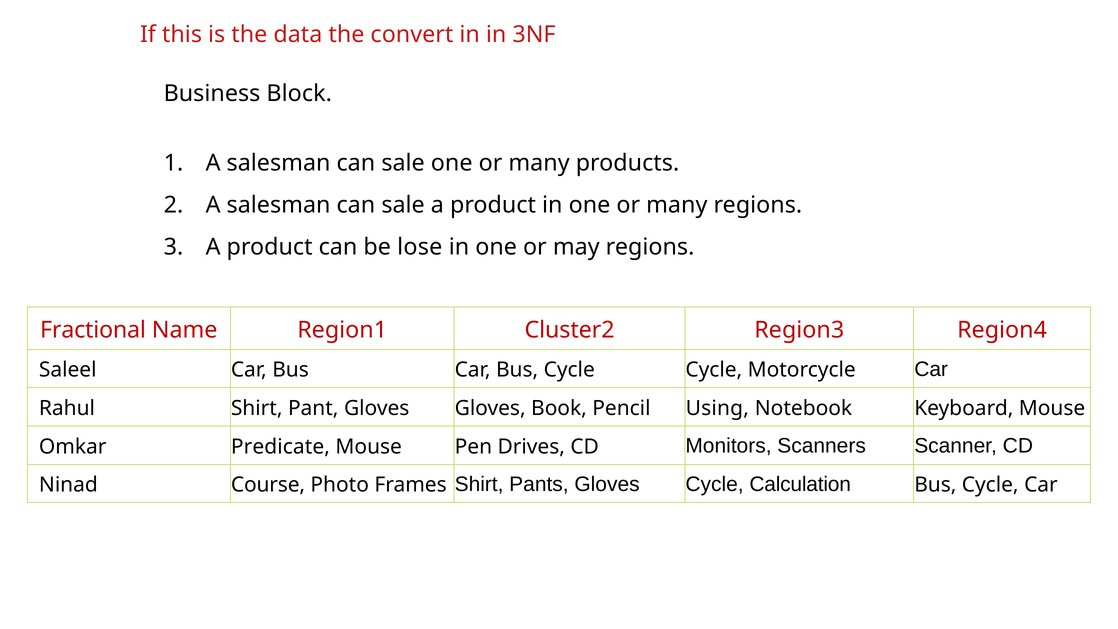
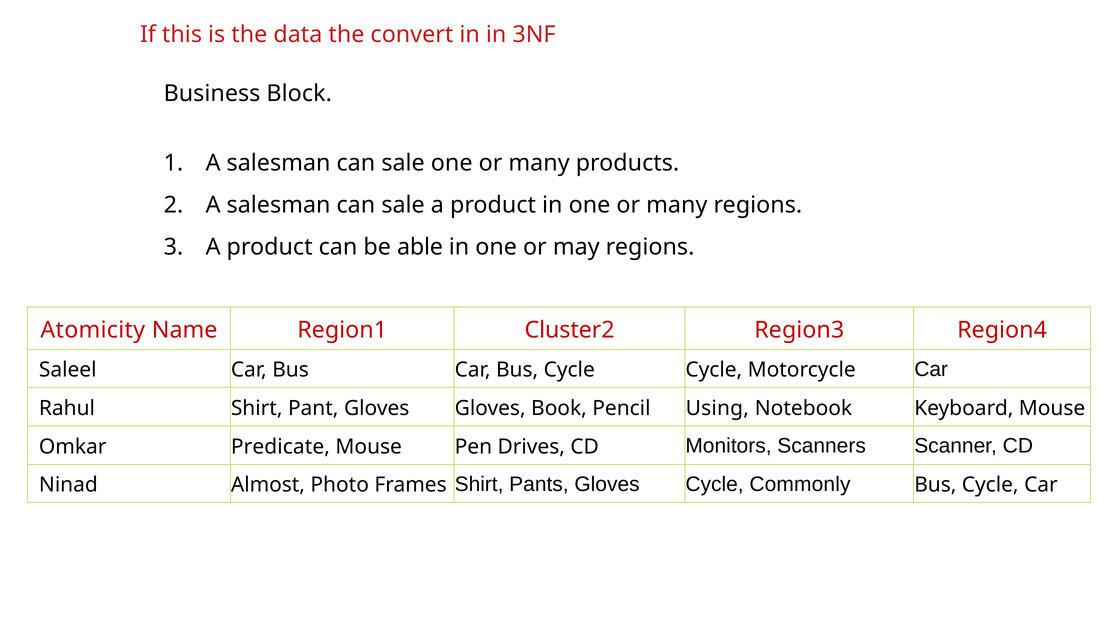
lose: lose -> able (420, 247)
Fractional: Fractional -> Atomicity (93, 330)
Course: Course -> Almost (268, 485)
Calculation: Calculation -> Commonly (800, 484)
